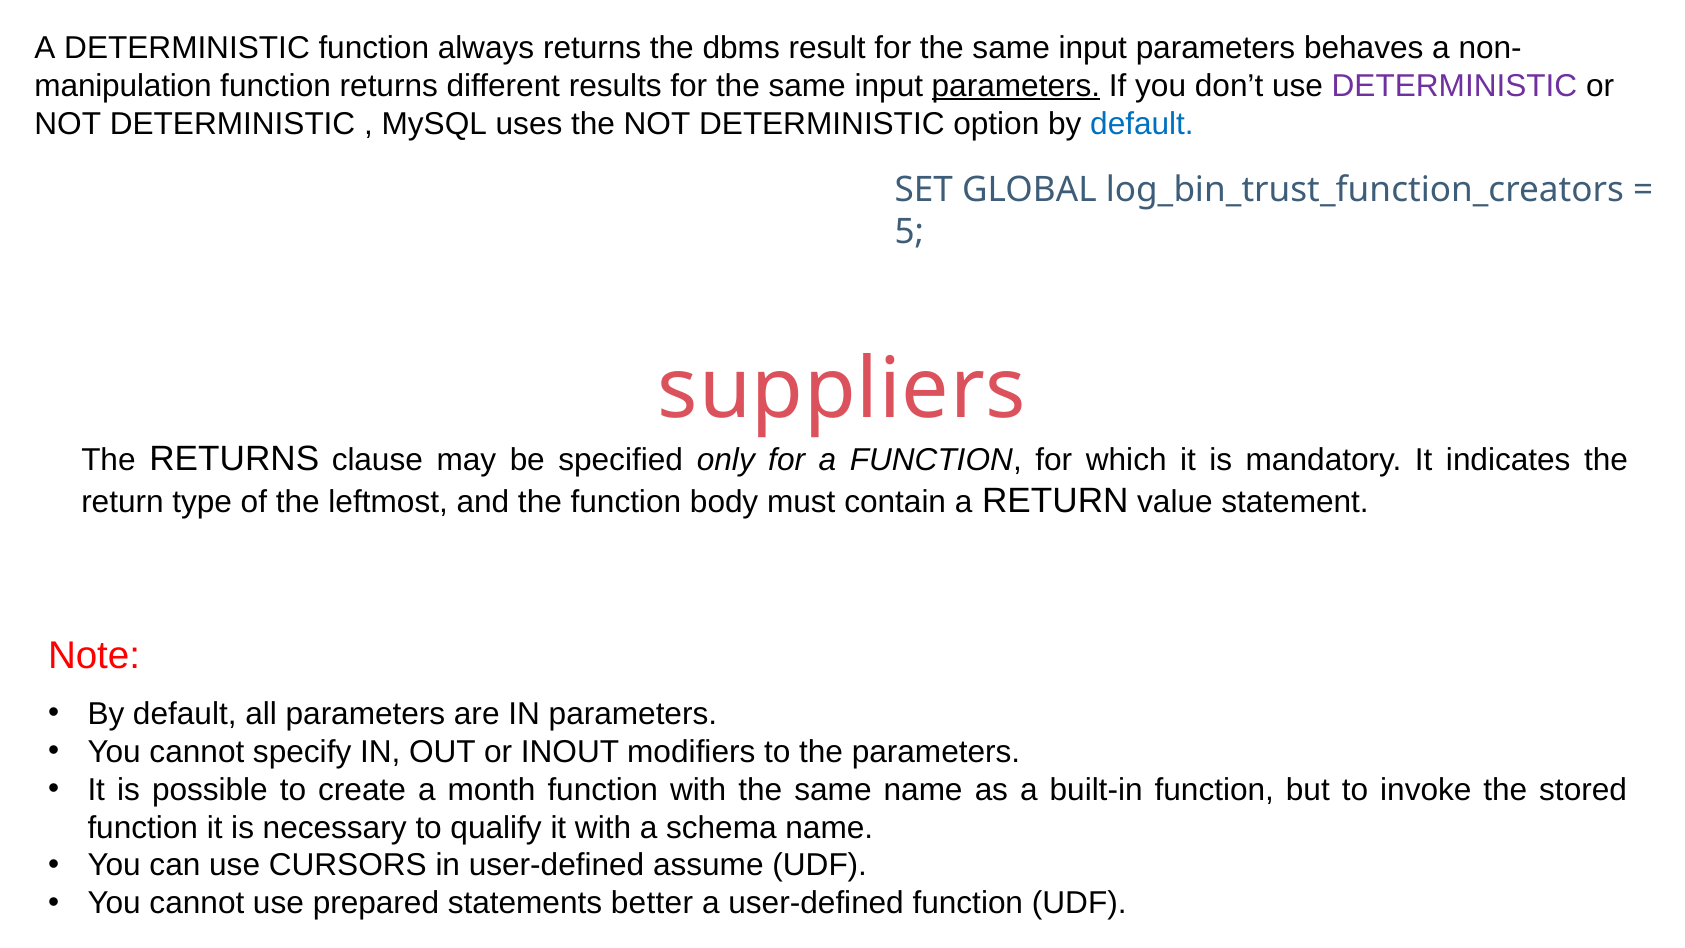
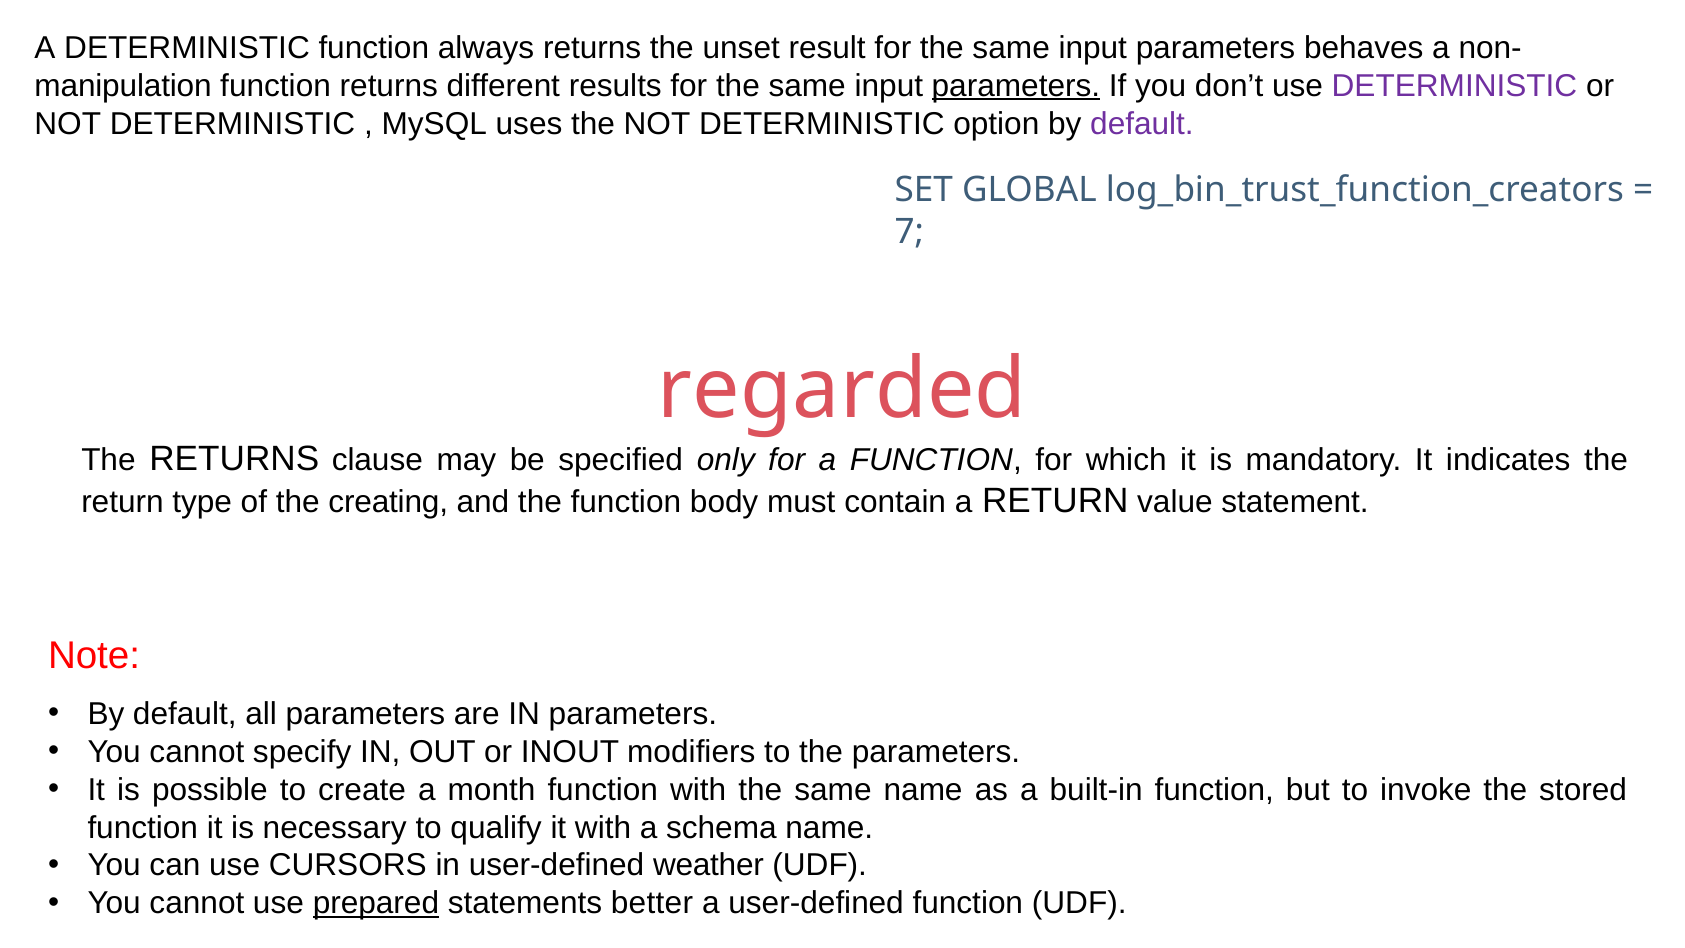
dbms: dbms -> unset (741, 48)
default colour: blue -> purple (1142, 124)
5: 5 -> 7 (909, 232)
suppliers: suppliers -> regarded (842, 389)
leftmost: leftmost -> creating (388, 502)
assume: assume -> weather (708, 865)
prepared underline: none -> present (376, 903)
